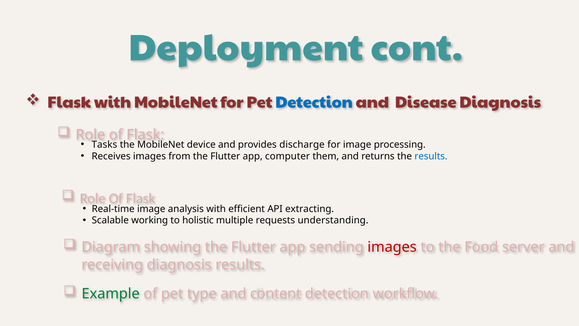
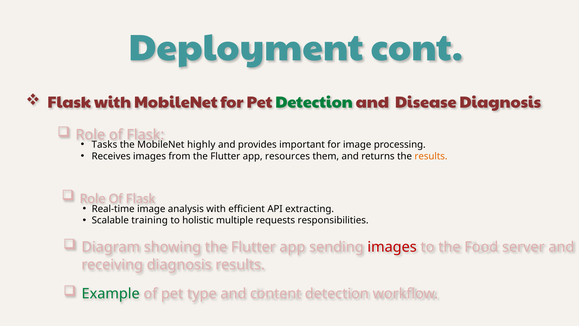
Detection colour: blue -> green (314, 102)
device: device -> highly (201, 144)
discharge: discharge -> important (302, 144)
computer: computer -> resources (288, 156)
results colour: blue -> orange (431, 156)
working: working -> training (150, 220)
understanding: understanding -> responsibilities (333, 220)
